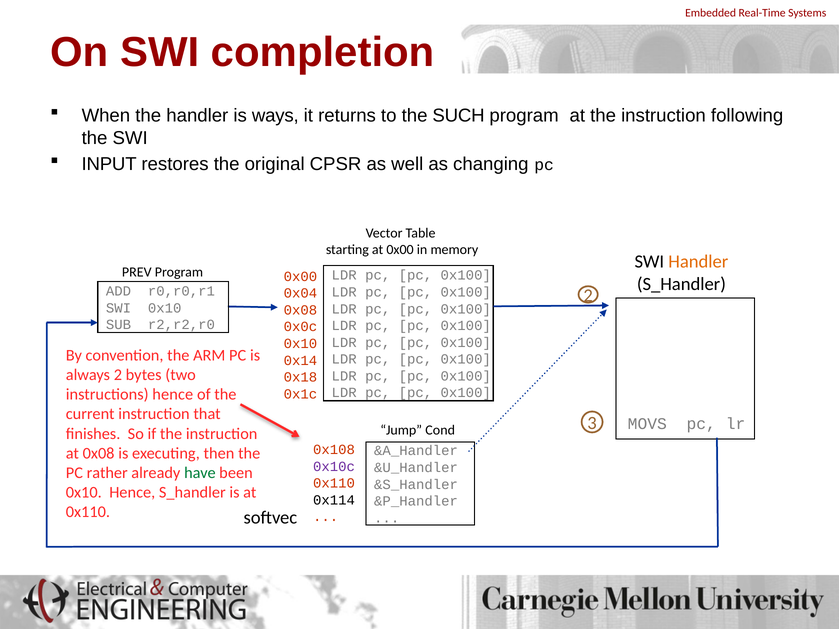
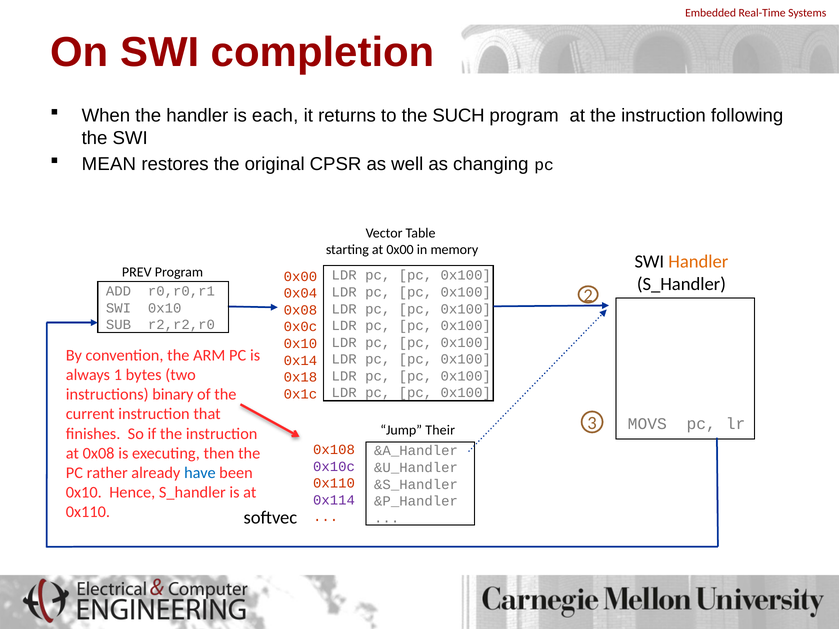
ways: ways -> each (275, 116)
INPUT: INPUT -> MEAN (109, 164)
always 2: 2 -> 1 (118, 375)
instructions hence: hence -> binary (173, 395)
Cond: Cond -> Their (440, 430)
have colour: green -> blue (200, 473)
0x114 colour: black -> purple (334, 500)
